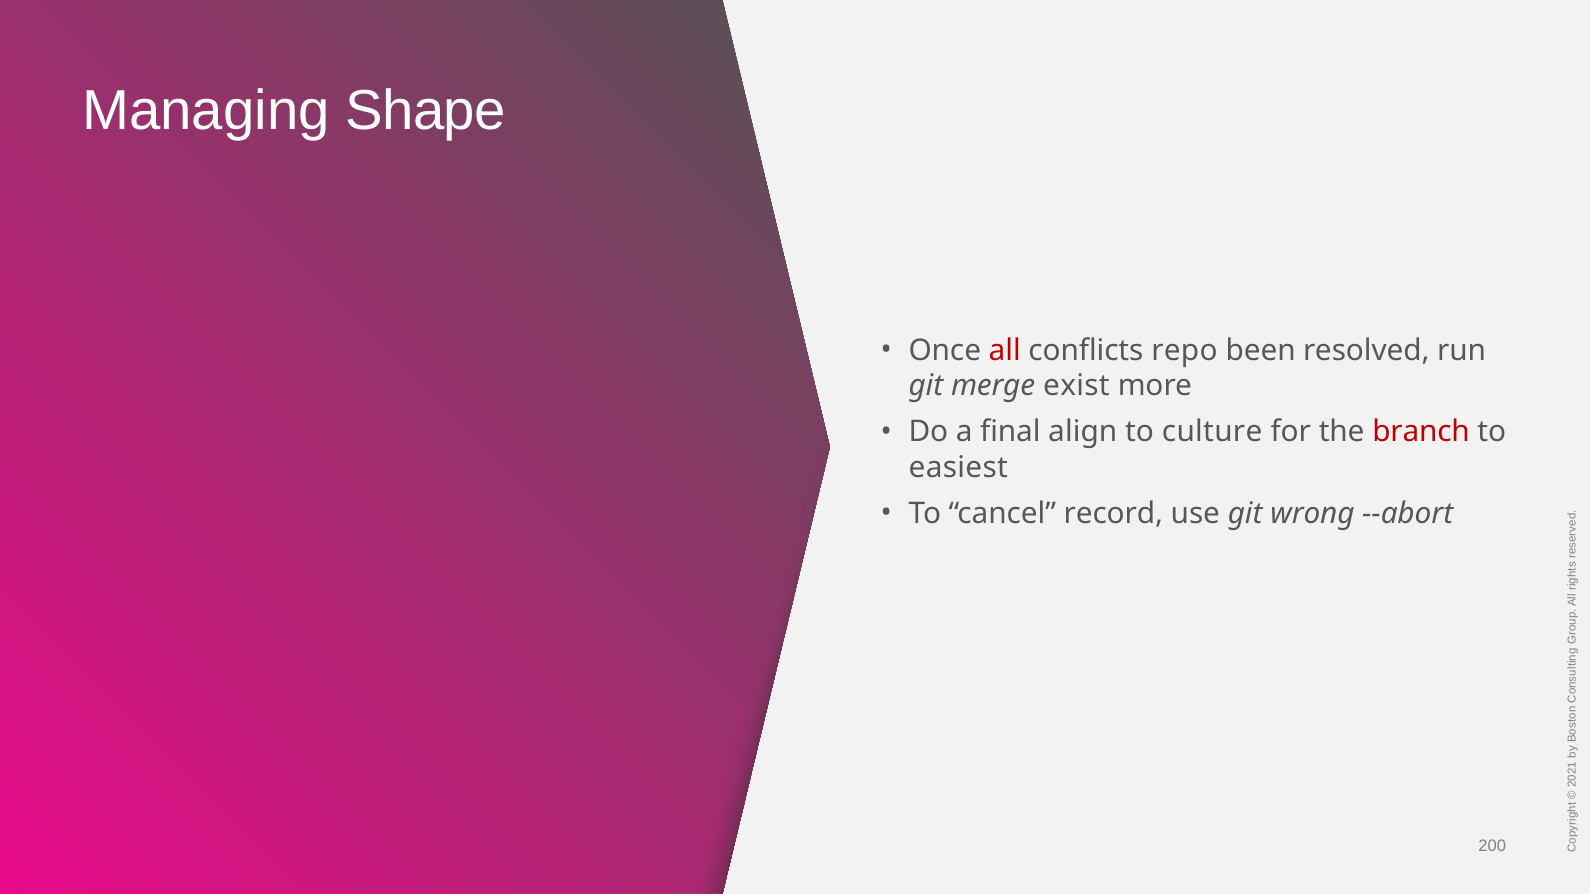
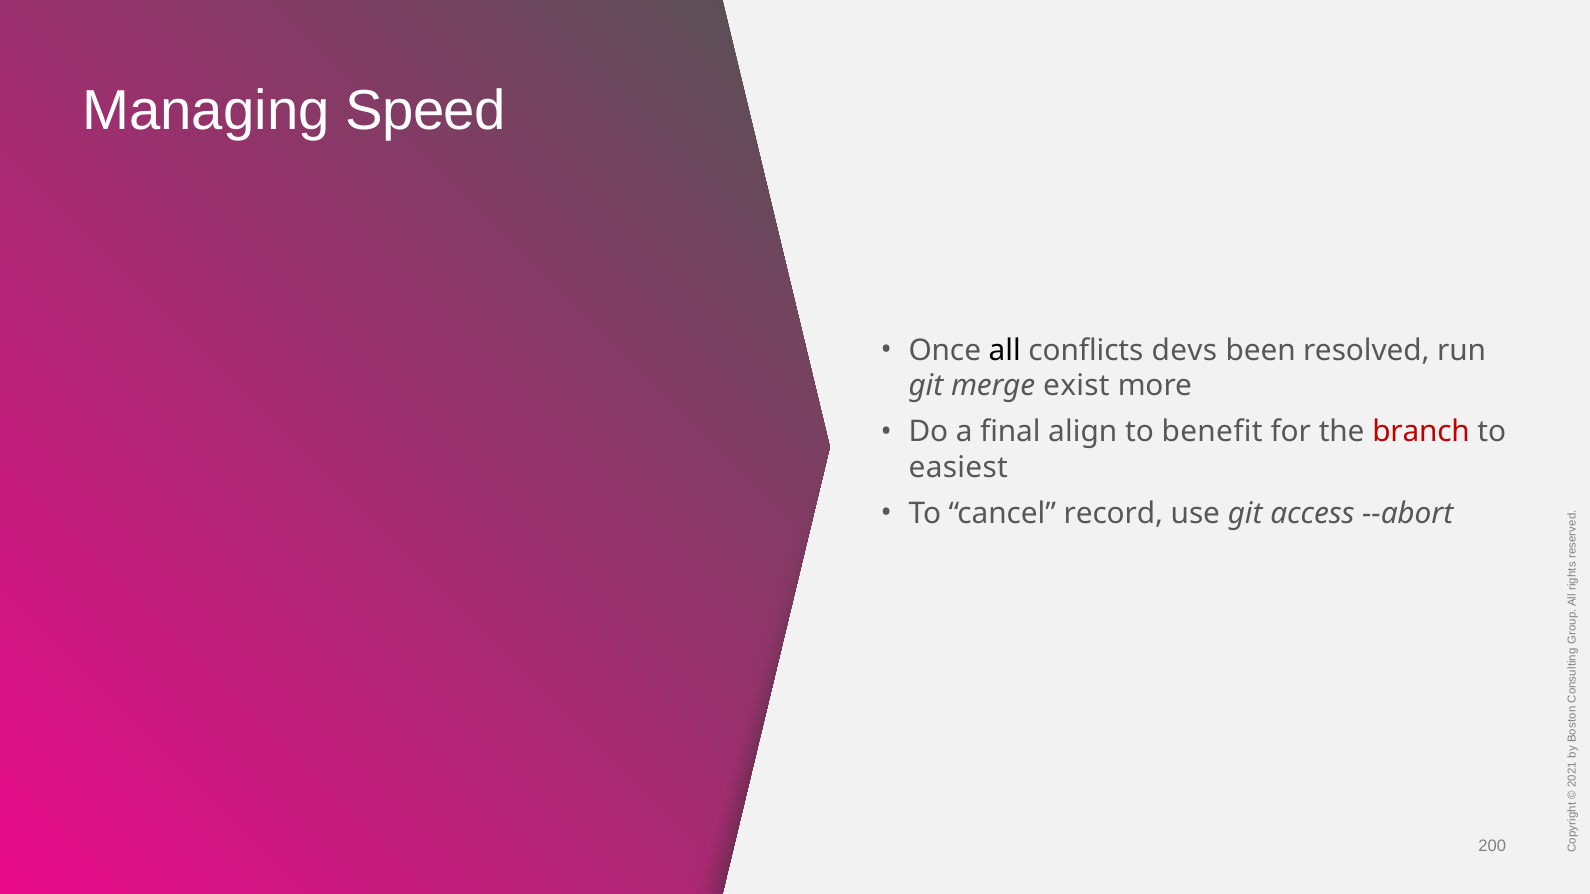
Shape: Shape -> Speed (426, 111)
all colour: red -> black (1005, 351)
repo: repo -> devs (1184, 351)
culture: culture -> benefit (1212, 432)
wrong: wrong -> access (1312, 513)
